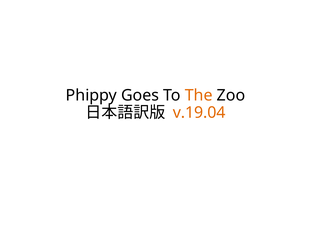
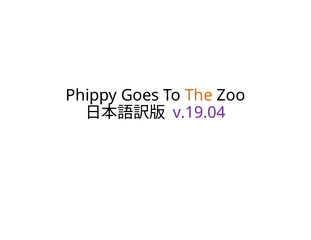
v.19.04 colour: orange -> purple (199, 113)
